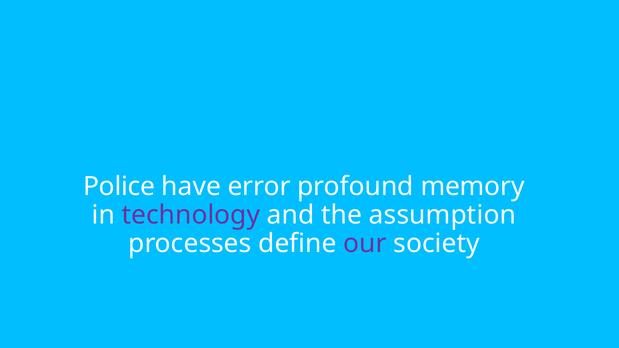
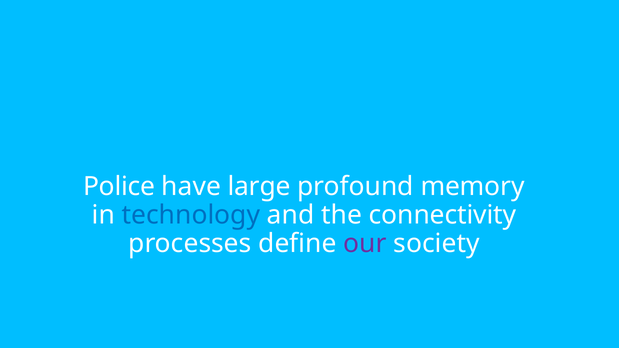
error: error -> large (259, 186)
technology colour: purple -> blue (191, 215)
assumption: assumption -> connectivity (443, 215)
